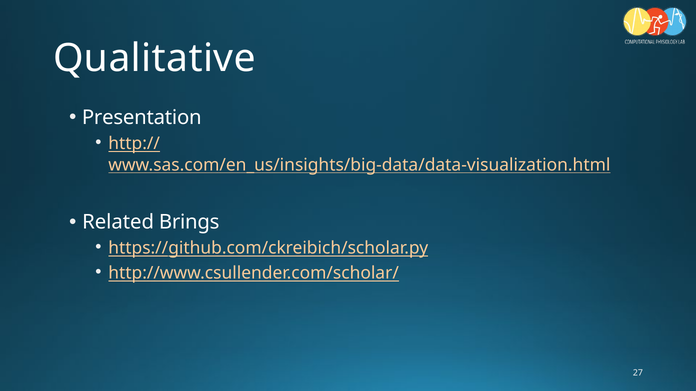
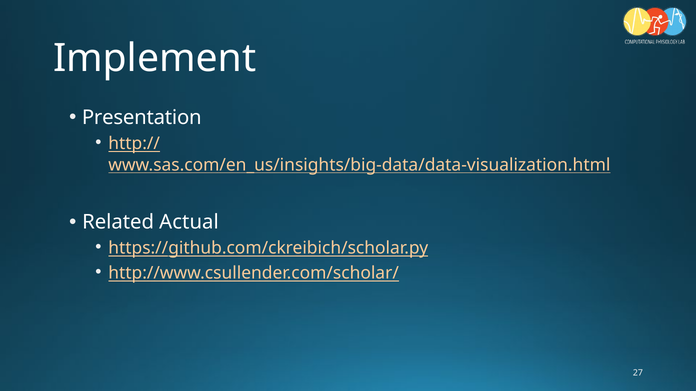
Qualitative: Qualitative -> Implement (155, 58)
Brings: Brings -> Actual (189, 222)
